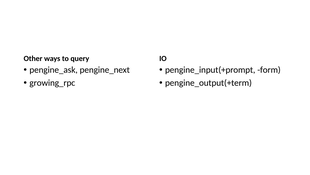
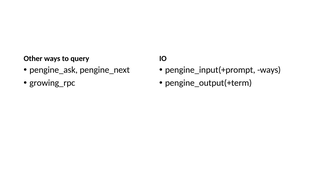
pengine_input(+prompt form: form -> ways (269, 70)
